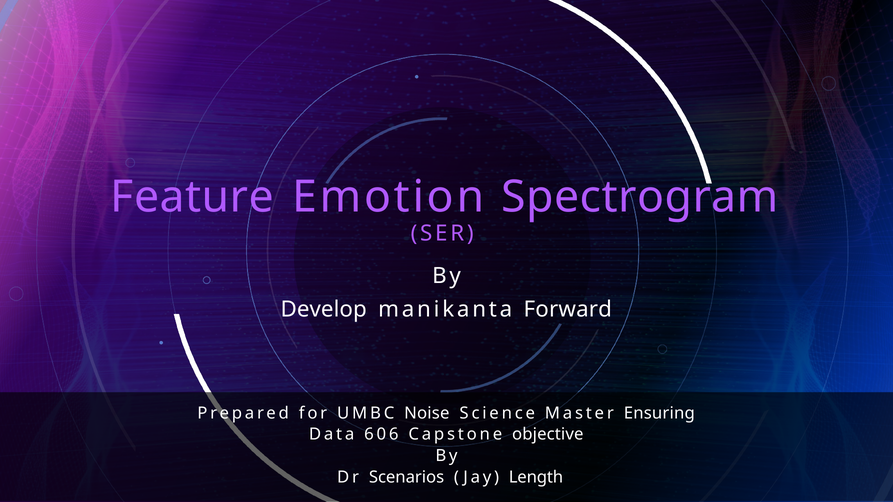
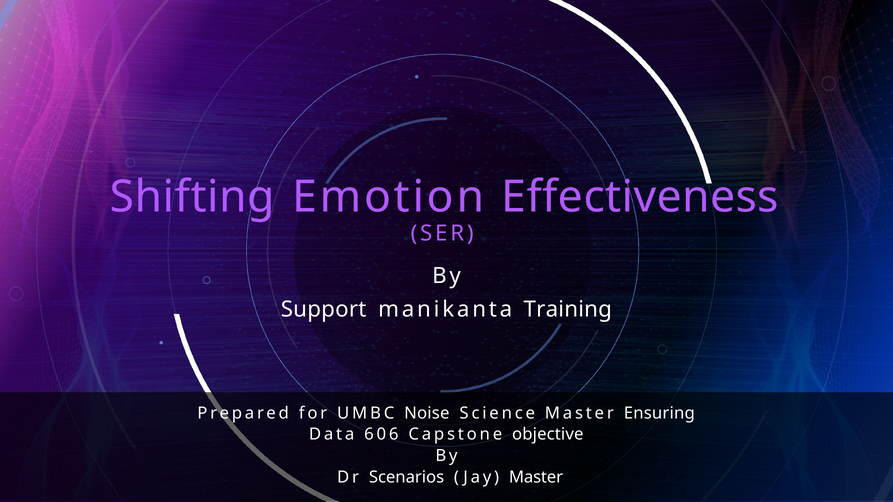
Feature: Feature -> Shifting (192, 197)
Spectrogram: Spectrogram -> Effectiveness (640, 197)
Develop: Develop -> Support (324, 309)
Forward: Forward -> Training (568, 309)
Jay Length: Length -> Master (536, 477)
